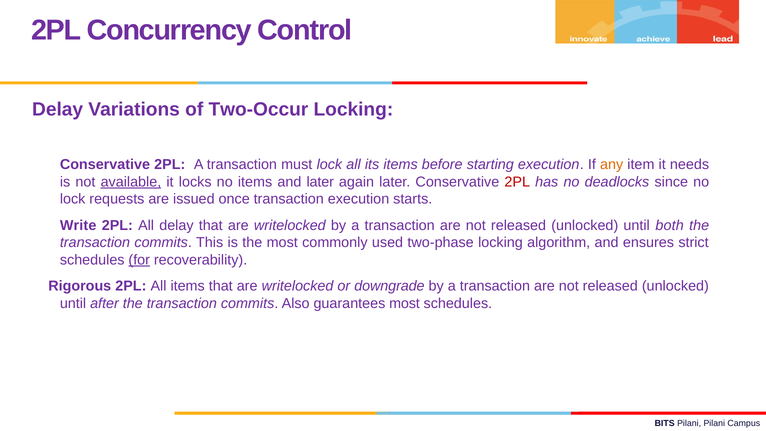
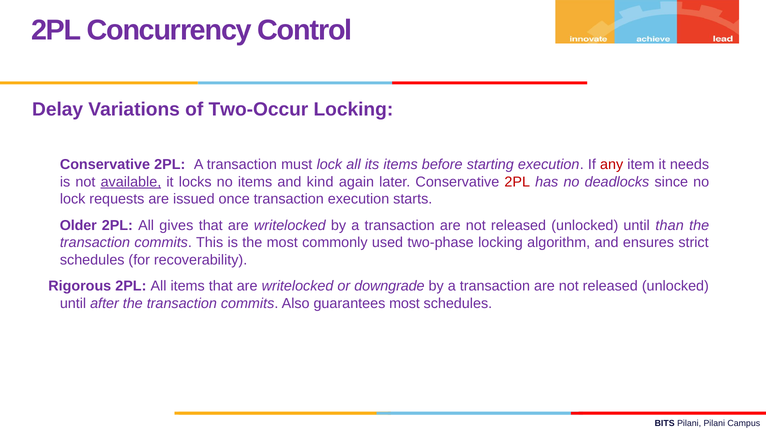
any colour: orange -> red (612, 165)
and later: later -> kind (320, 182)
Write: Write -> Older (78, 225)
All delay: delay -> gives (176, 225)
both: both -> than (670, 225)
for underline: present -> none (139, 260)
